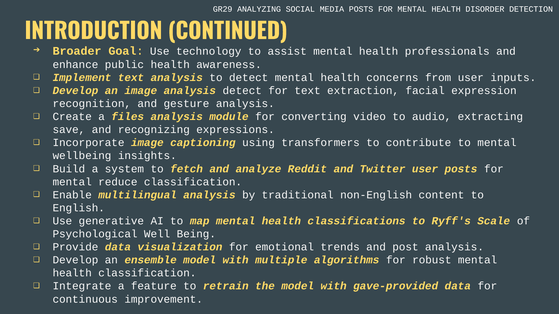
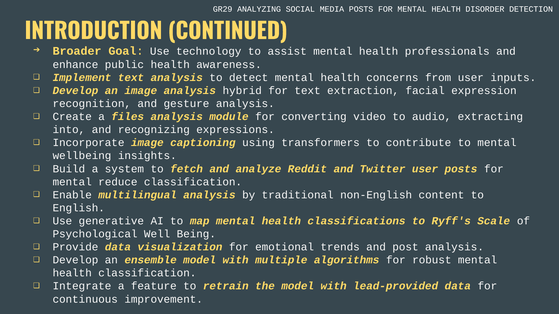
analysis detect: detect -> hybrid (242, 91)
save: save -> into (69, 130)
gave-provided: gave-provided -> lead-provided (396, 286)
